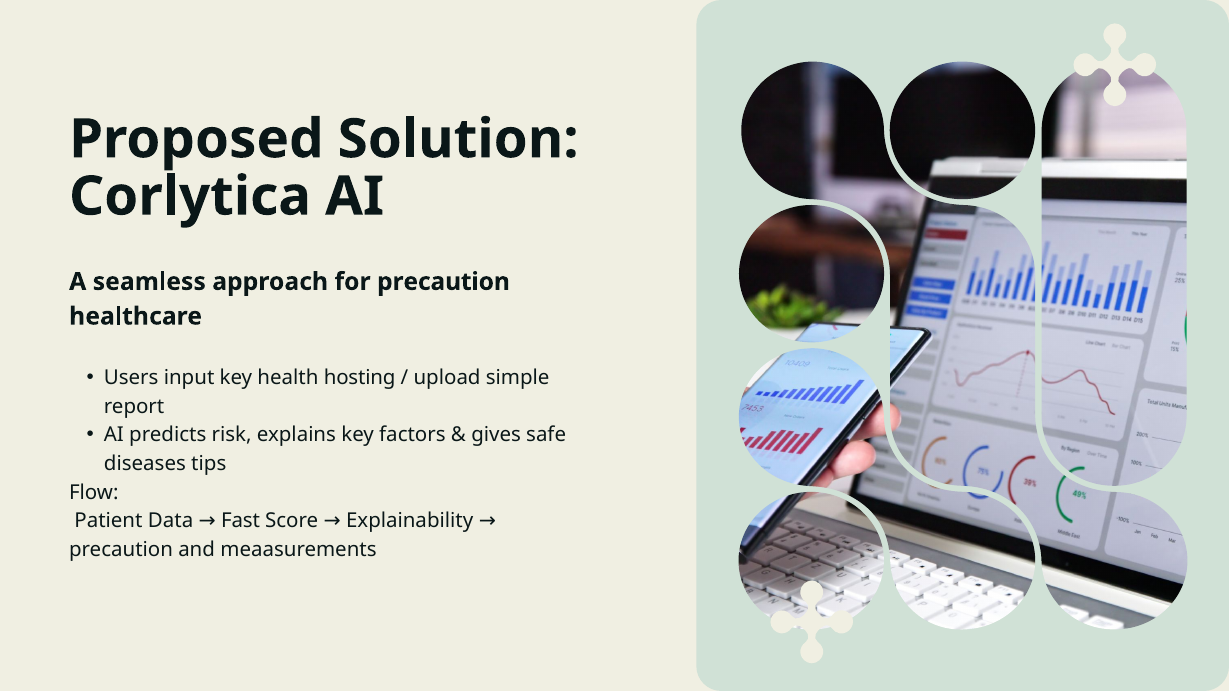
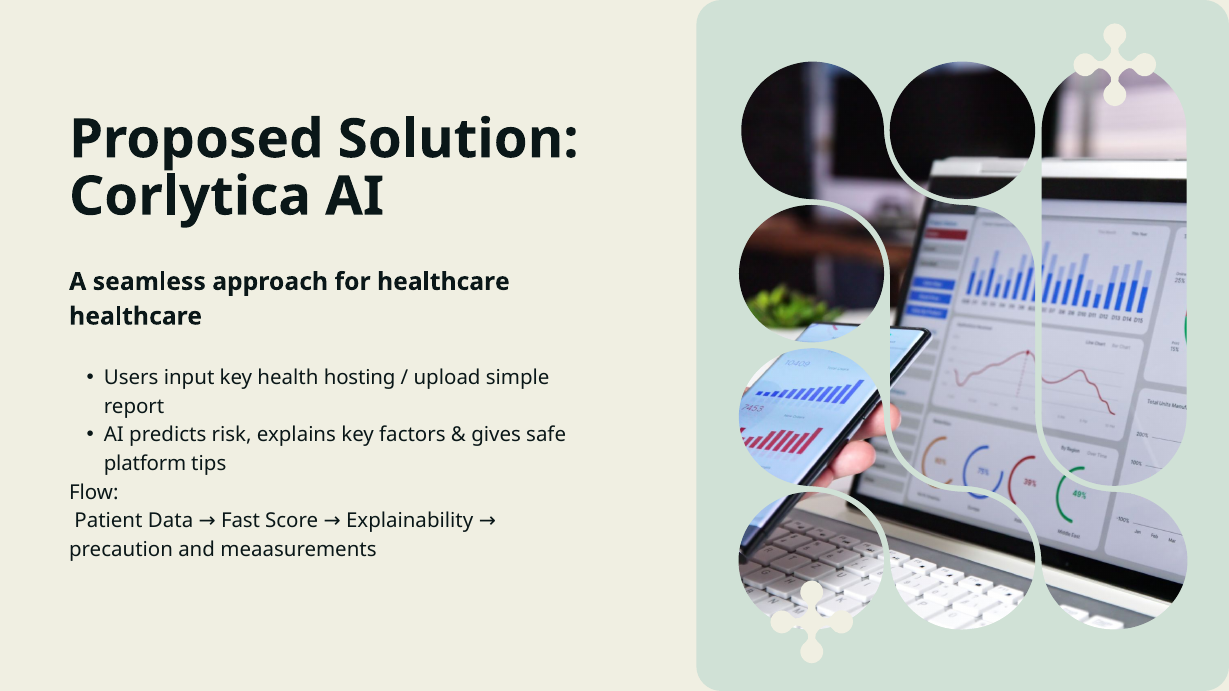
for precaution: precaution -> healthcare (443, 282)
diseases: diseases -> platform (145, 464)
